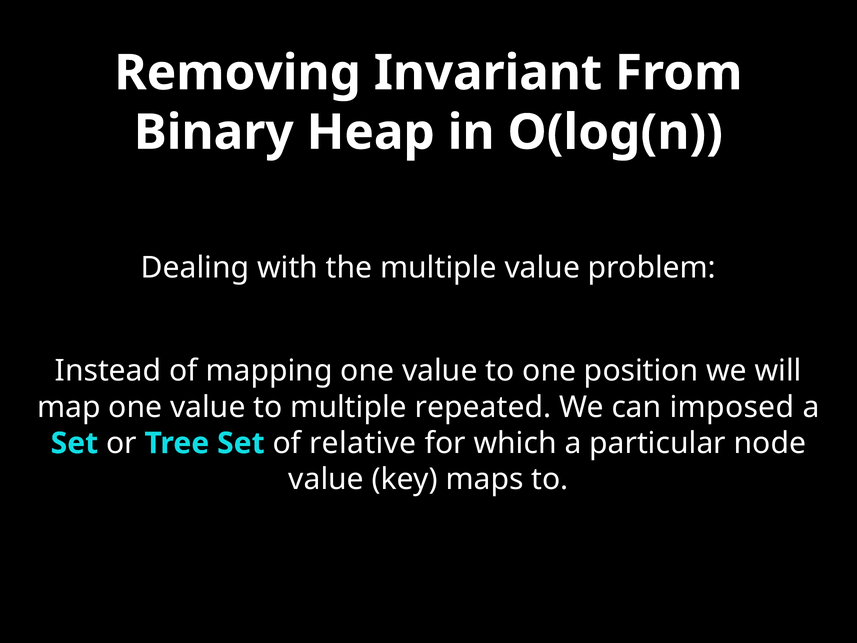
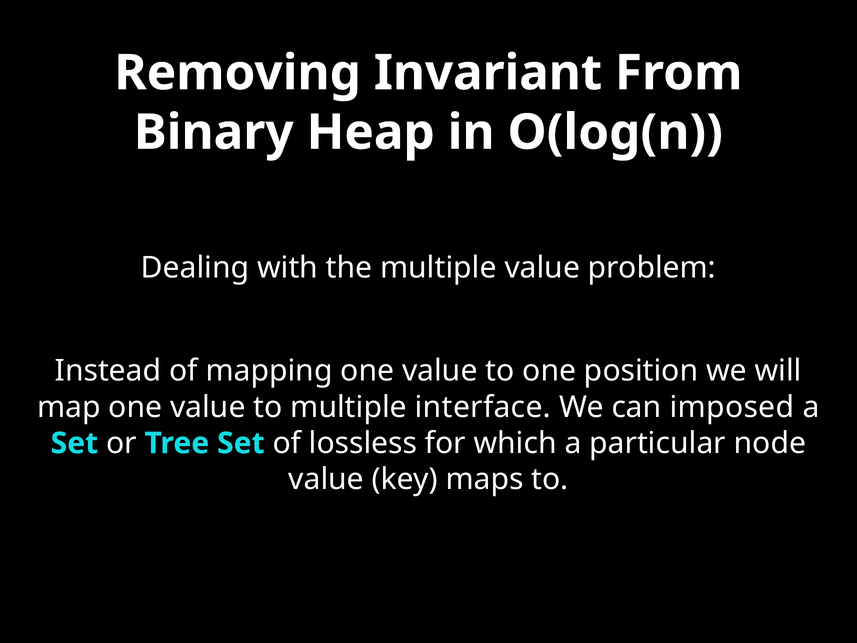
repeated: repeated -> interface (483, 407)
relative: relative -> lossless (363, 443)
